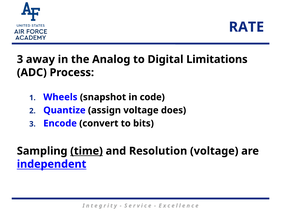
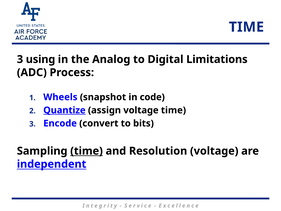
RATE: RATE -> TIME (246, 27)
away: away -> using (41, 59)
Quantize underline: none -> present (64, 110)
voltage does: does -> time (173, 110)
